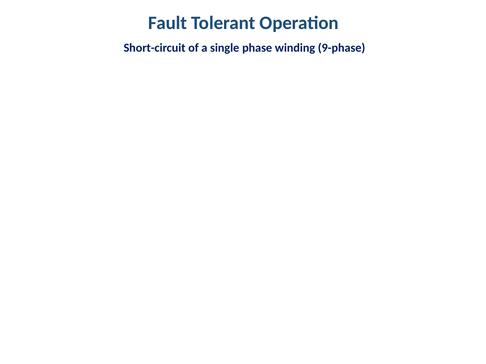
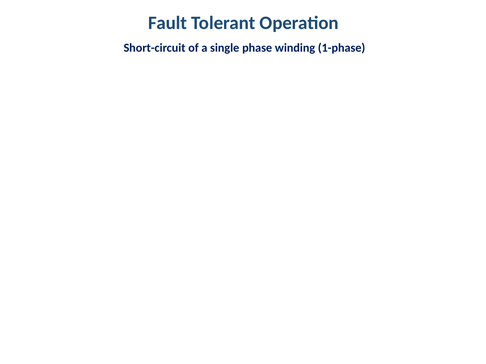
9-phase: 9-phase -> 1-phase (342, 48)
